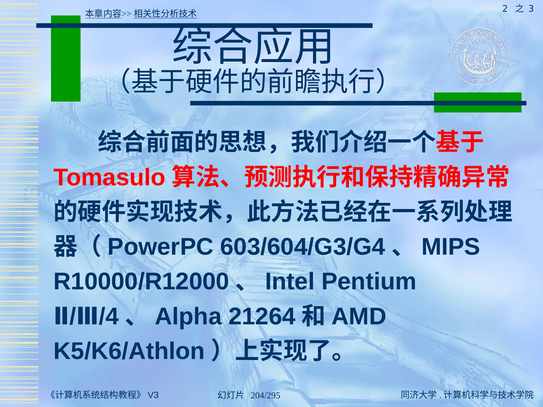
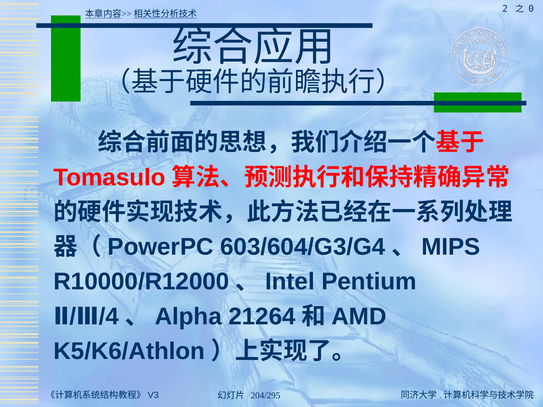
3: 3 -> 0 (531, 9)
